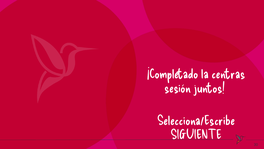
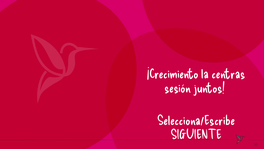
¡Completado: ¡Completado -> ¡Crecimiento (173, 74)
